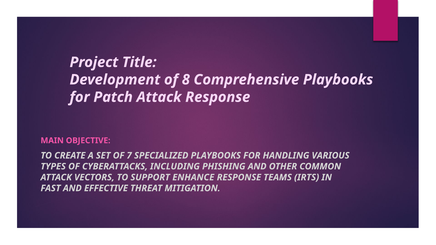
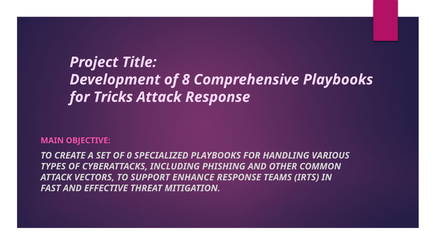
Patch: Patch -> Tricks (113, 97)
7: 7 -> 0 (129, 156)
